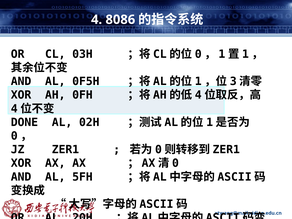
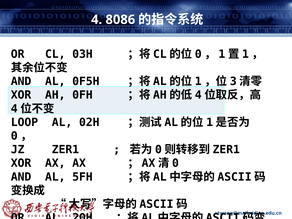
DONE: DONE -> LOOP (25, 122)
